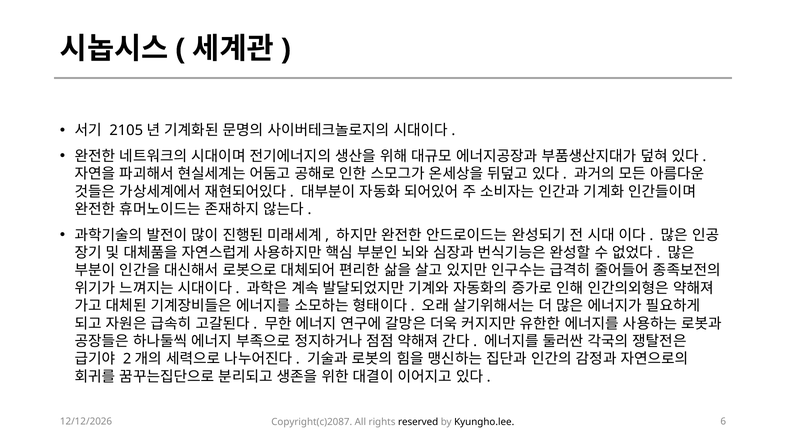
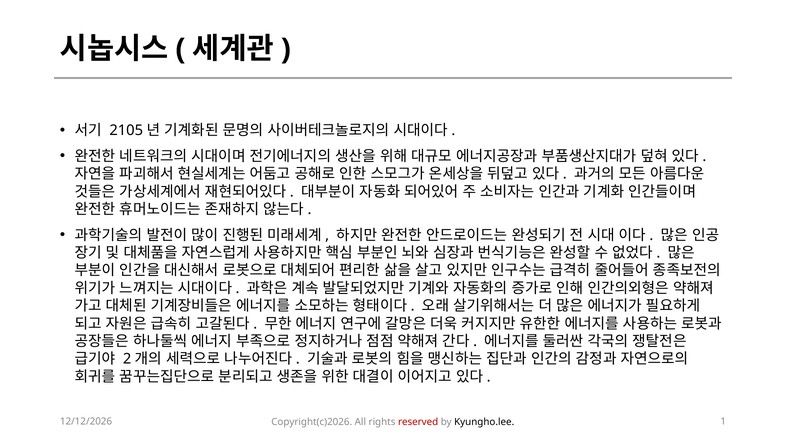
6: 6 -> 1 (723, 421)
Copyright(c)2087: Copyright(c)2087 -> Copyright(c)2026 (312, 422)
reserved colour: black -> red (418, 422)
